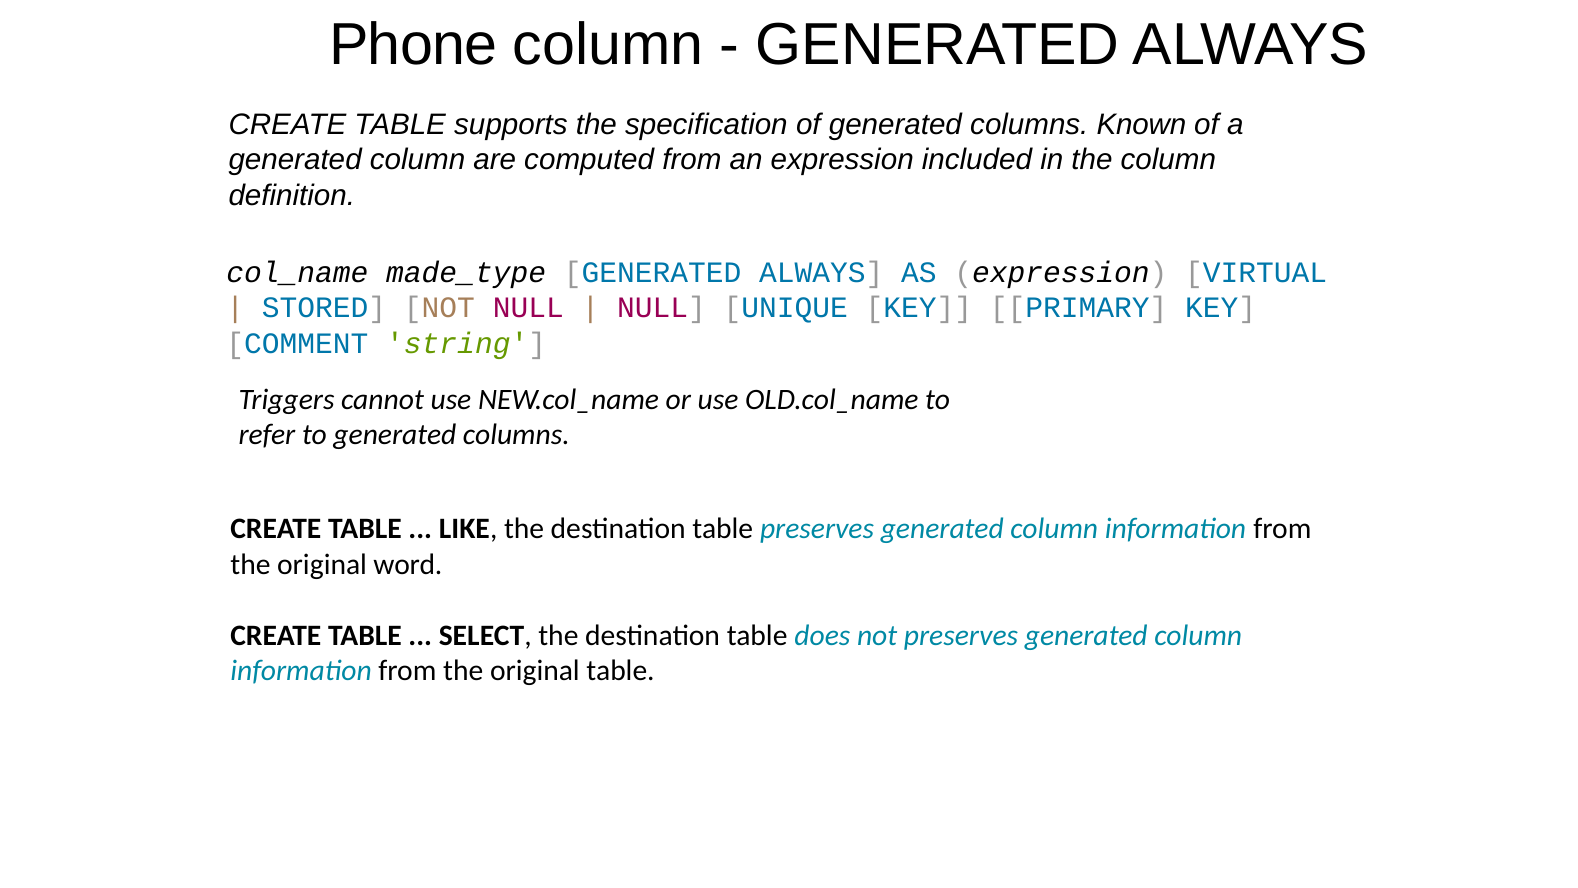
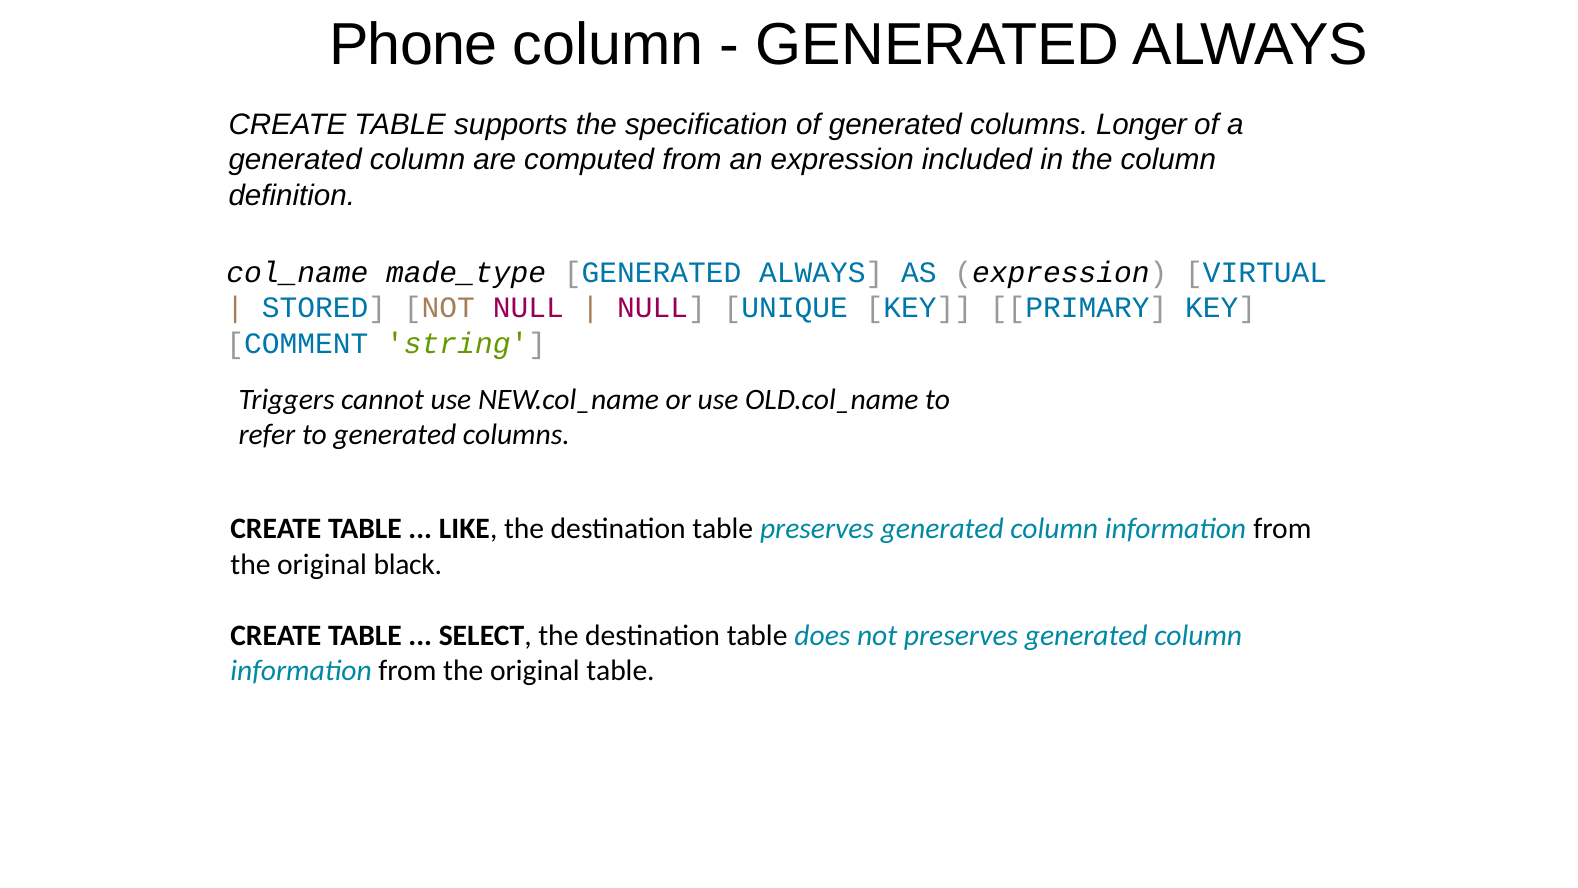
Known: Known -> Longer (1141, 124)
word: word -> black (408, 564)
